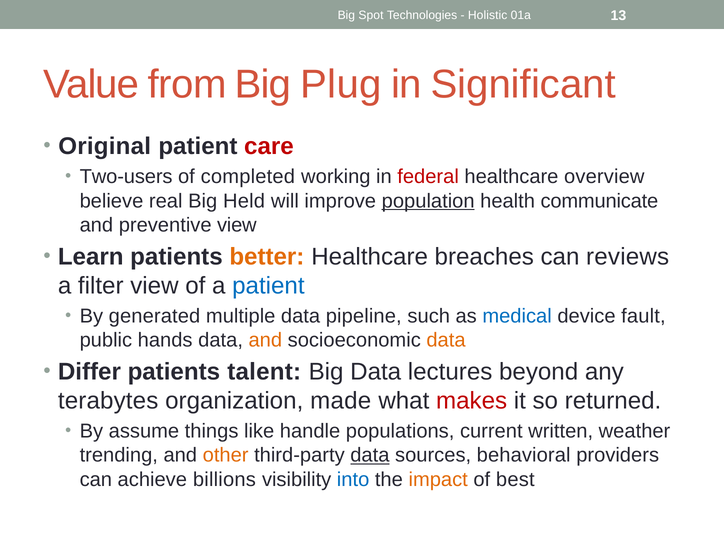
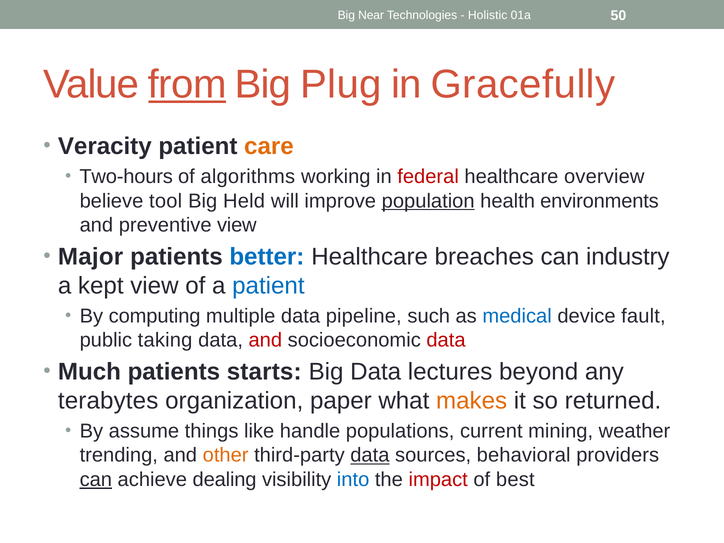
Spot: Spot -> Near (371, 15)
13: 13 -> 50 (618, 15)
from underline: none -> present (187, 84)
Significant: Significant -> Gracefully (523, 84)
Original: Original -> Veracity (105, 146)
care colour: red -> orange (269, 146)
Two-users: Two-users -> Two-hours (126, 177)
completed: completed -> algorithms (248, 177)
real: real -> tool (166, 201)
communicate: communicate -> environments (599, 201)
Learn: Learn -> Major (91, 257)
better colour: orange -> blue (267, 257)
reviews: reviews -> industry (628, 257)
filter: filter -> kept (101, 286)
generated: generated -> computing (155, 316)
hands: hands -> taking (165, 340)
and colour: orange -> red (265, 340)
data colour: orange -> red (446, 340)
Differ: Differ -> Much (89, 372)
talent: talent -> starts (264, 372)
made: made -> paper (341, 401)
makes colour: red -> orange (472, 401)
written: written -> mining (561, 431)
can underline: none -> present (96, 480)
billions: billions -> dealing (225, 480)
impact colour: orange -> red (438, 480)
